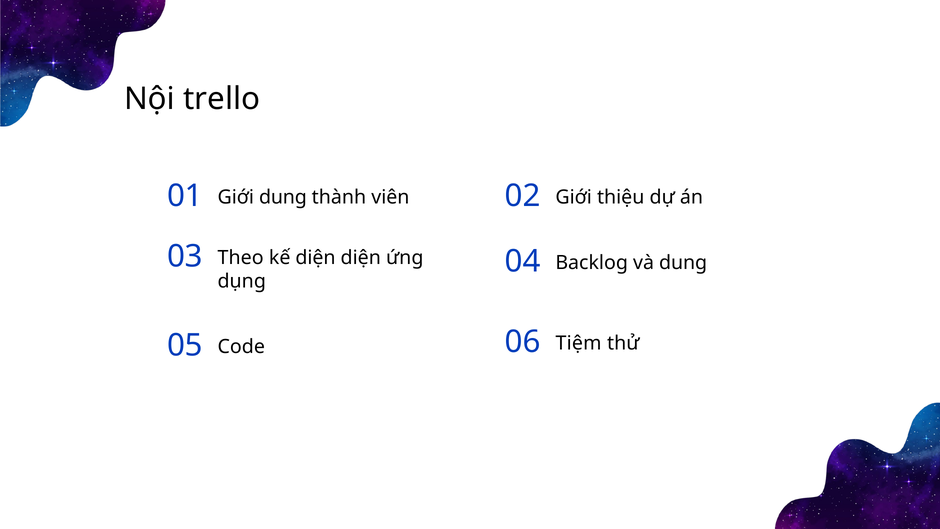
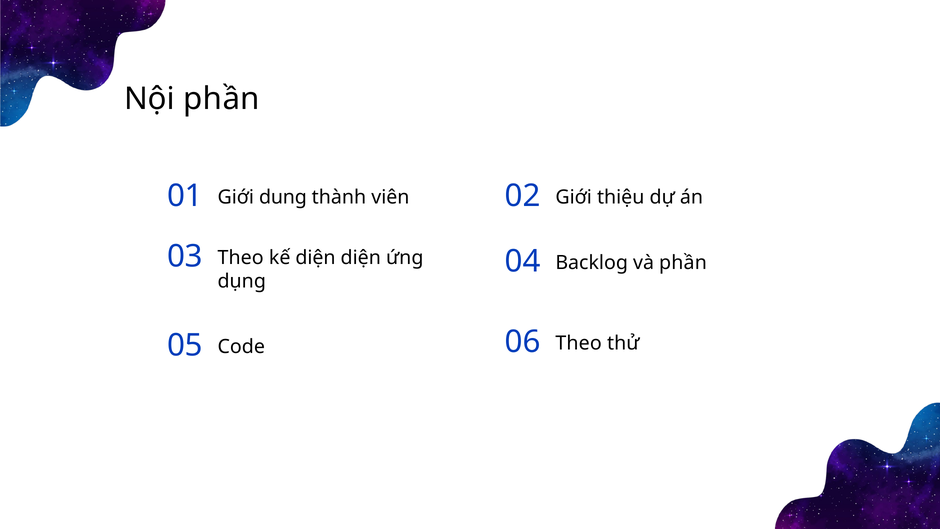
Nội trello: trello -> phần (222, 99)
và dung: dung -> phần (683, 263)
05 Tiệm: Tiệm -> Theo (579, 343)
